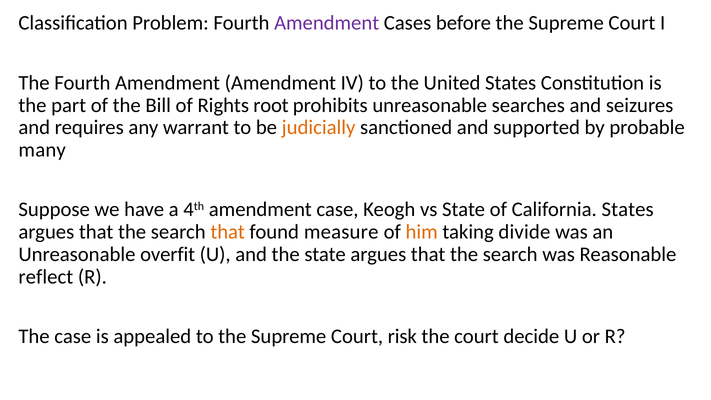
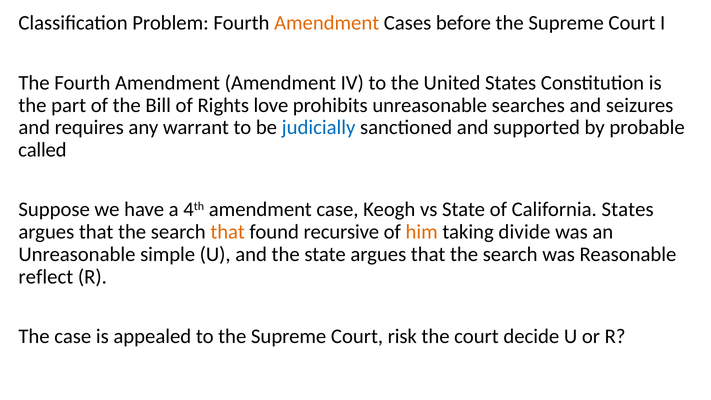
Amendment colour: purple -> orange (327, 23)
root: root -> love (271, 105)
judicially colour: orange -> blue (319, 128)
many: many -> called (42, 150)
measure: measure -> recursive (341, 232)
overfit: overfit -> simple (168, 254)
